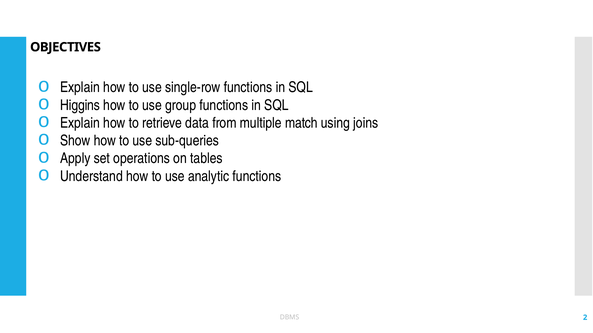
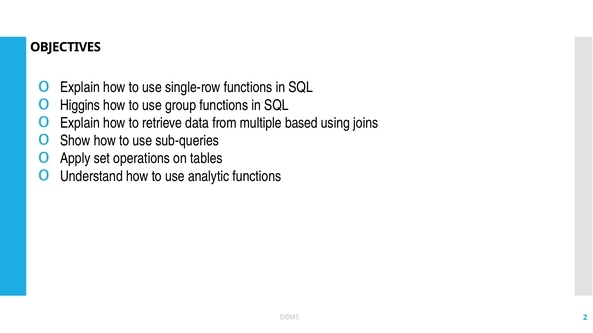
match: match -> based (301, 123)
